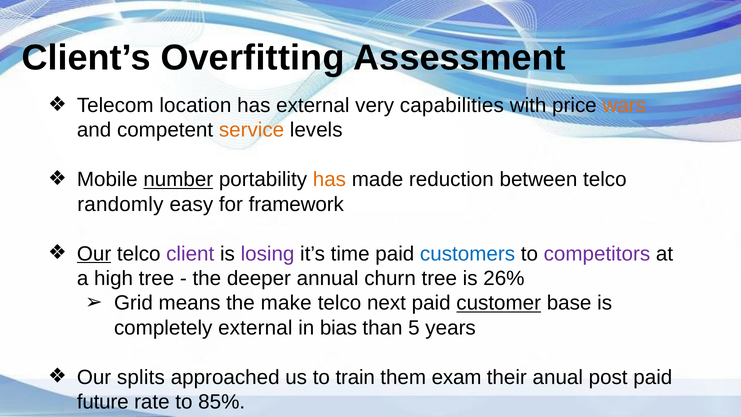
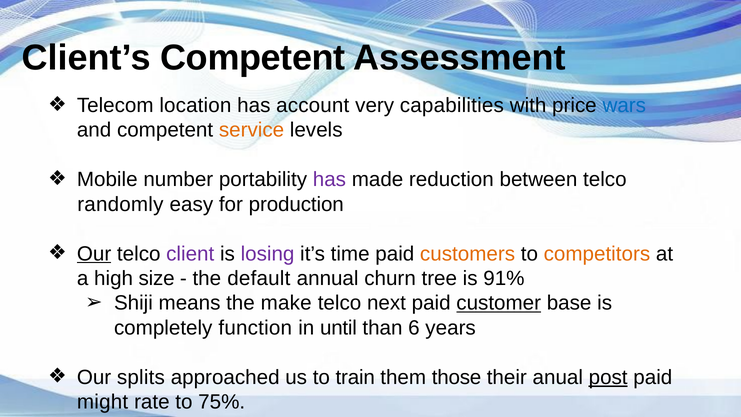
Client’s Overfitting: Overfitting -> Competent (253, 58)
has external: external -> account (313, 105)
wars colour: orange -> blue (624, 105)
number underline: present -> none (178, 179)
has colour: orange -> purple (329, 179)
framework: framework -> production (296, 204)
customers colour: blue -> orange (468, 254)
competitors colour: purple -> orange (597, 254)
high tree: tree -> size (157, 278)
deeper: deeper -> default (259, 278)
26%: 26% -> 91% (504, 278)
Grid: Grid -> Shiji (133, 303)
completely external: external -> function (255, 328)
bias: bias -> until (338, 328)
5: 5 -> 6 (414, 328)
exam: exam -> those (457, 377)
post underline: none -> present (608, 377)
future: future -> might (103, 402)
85%: 85% -> 75% (222, 402)
